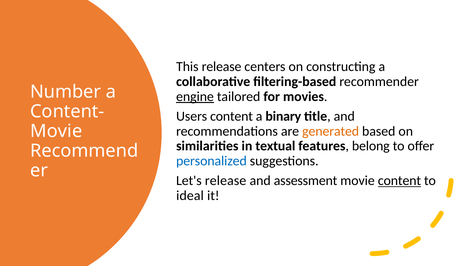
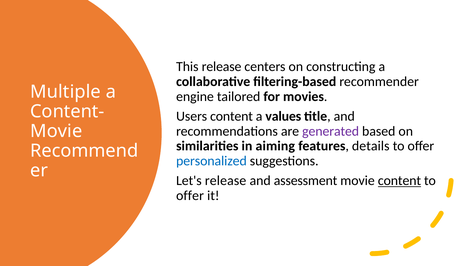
Number: Number -> Multiple (66, 92)
engine underline: present -> none (195, 97)
binary: binary -> values (283, 116)
generated colour: orange -> purple (331, 131)
textual: textual -> aiming (275, 146)
belong: belong -> details (371, 146)
ideal: ideal -> offer (190, 196)
